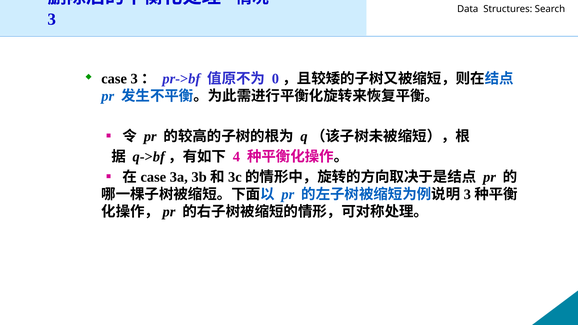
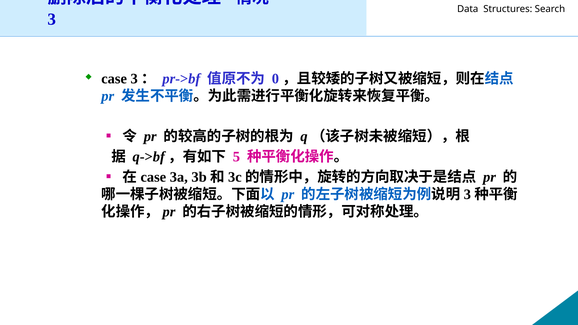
4: 4 -> 5 (236, 157)
